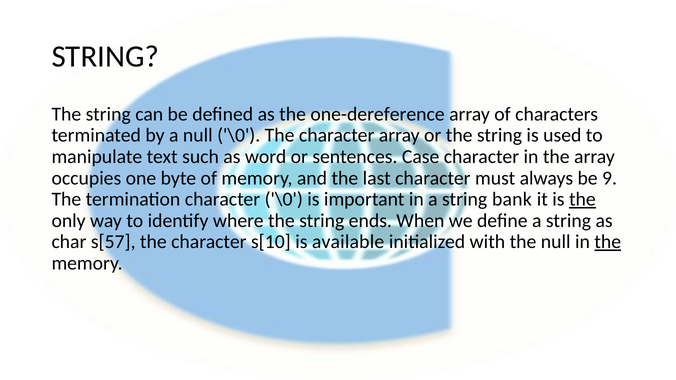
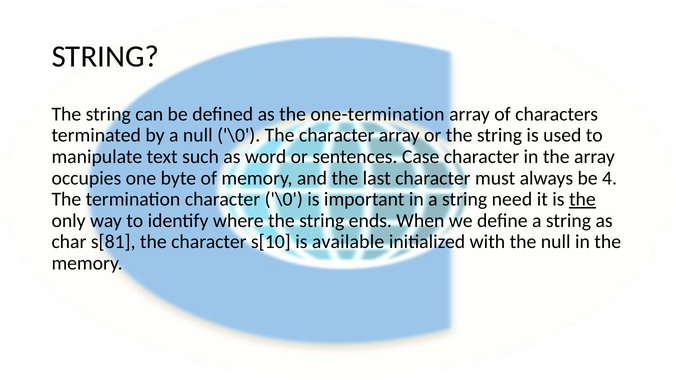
one-dereference: one-dereference -> one-termination (377, 114)
9: 9 -> 4 (610, 178)
bank: bank -> need (512, 199)
s[57: s[57 -> s[81 (113, 242)
the underline: present -> none (608, 242)
